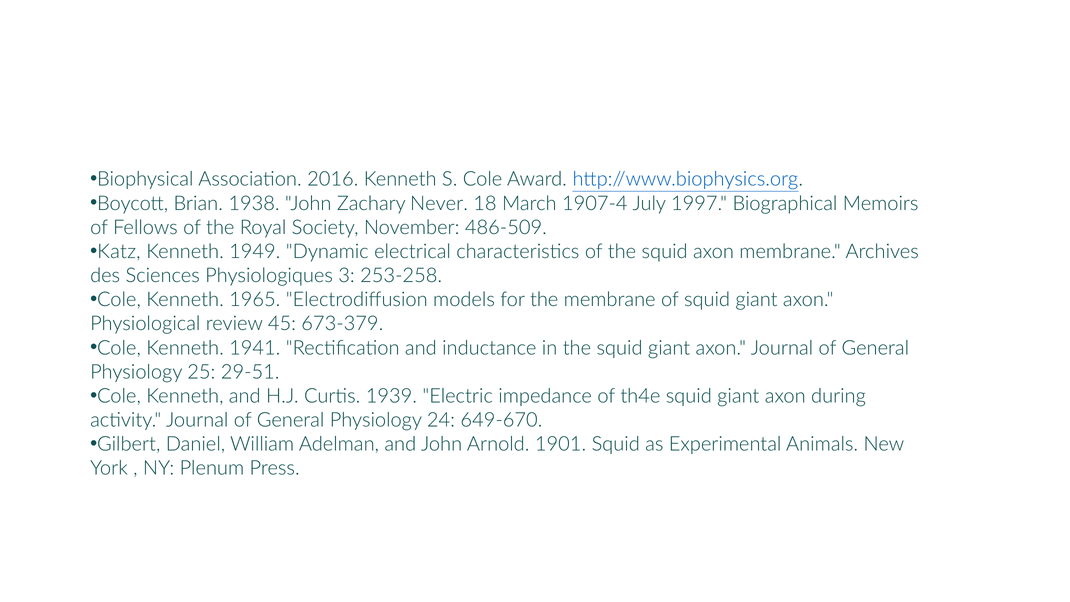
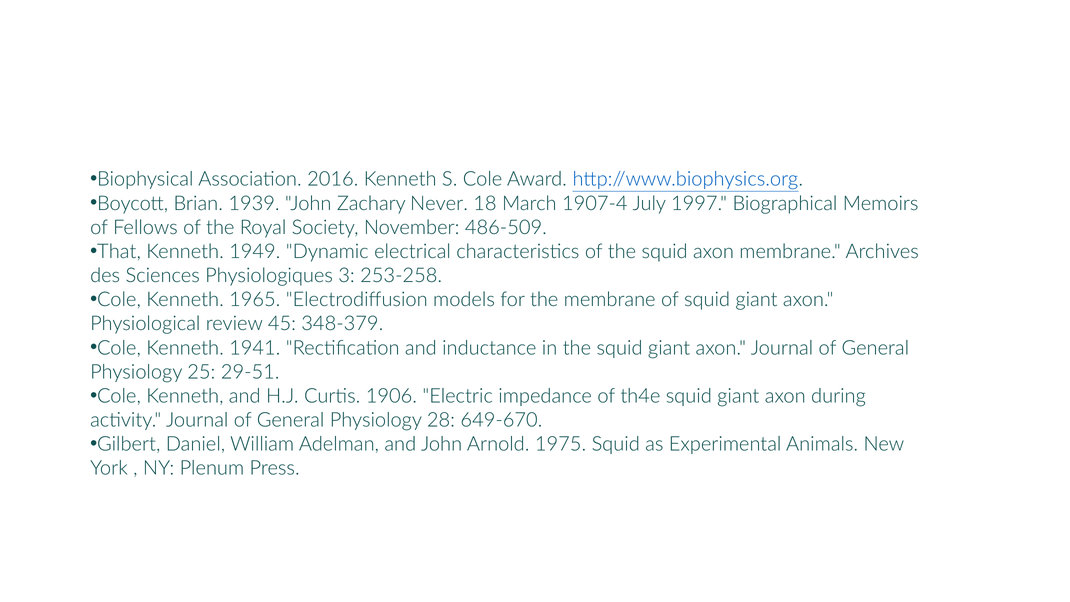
1938: 1938 -> 1939 (254, 203)
Katz: Katz -> That (119, 252)
673-379: 673-379 -> 348-379 (342, 324)
1939: 1939 -> 1906 (391, 396)
24: 24 -> 28 (441, 420)
1901: 1901 -> 1975 (561, 444)
